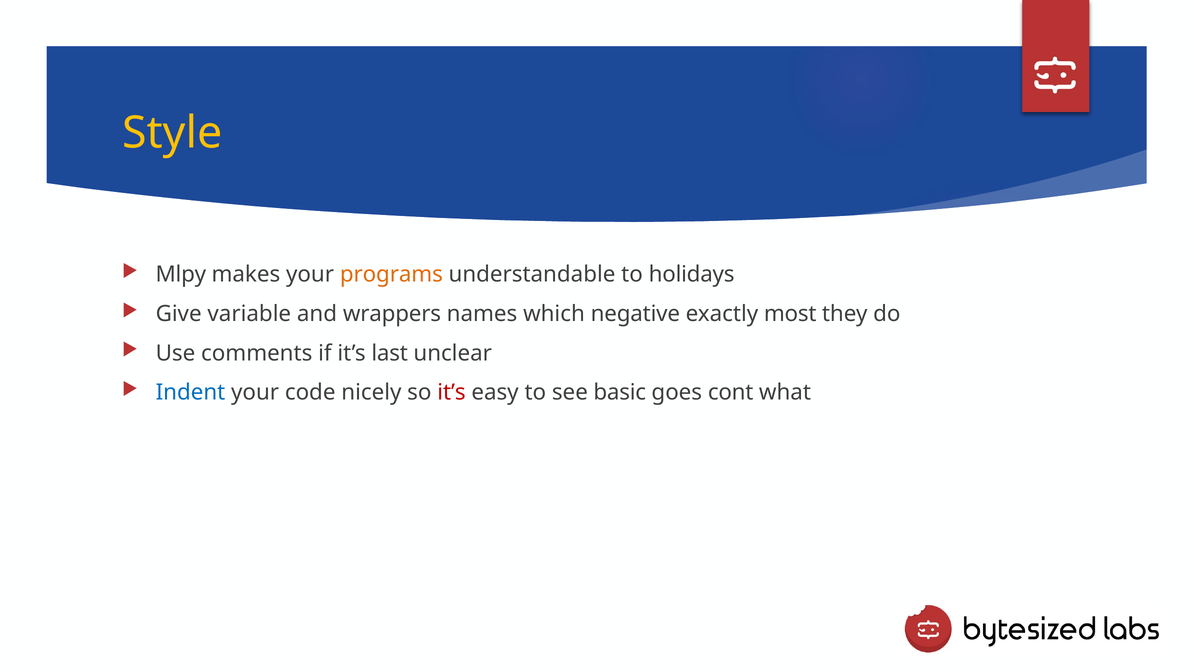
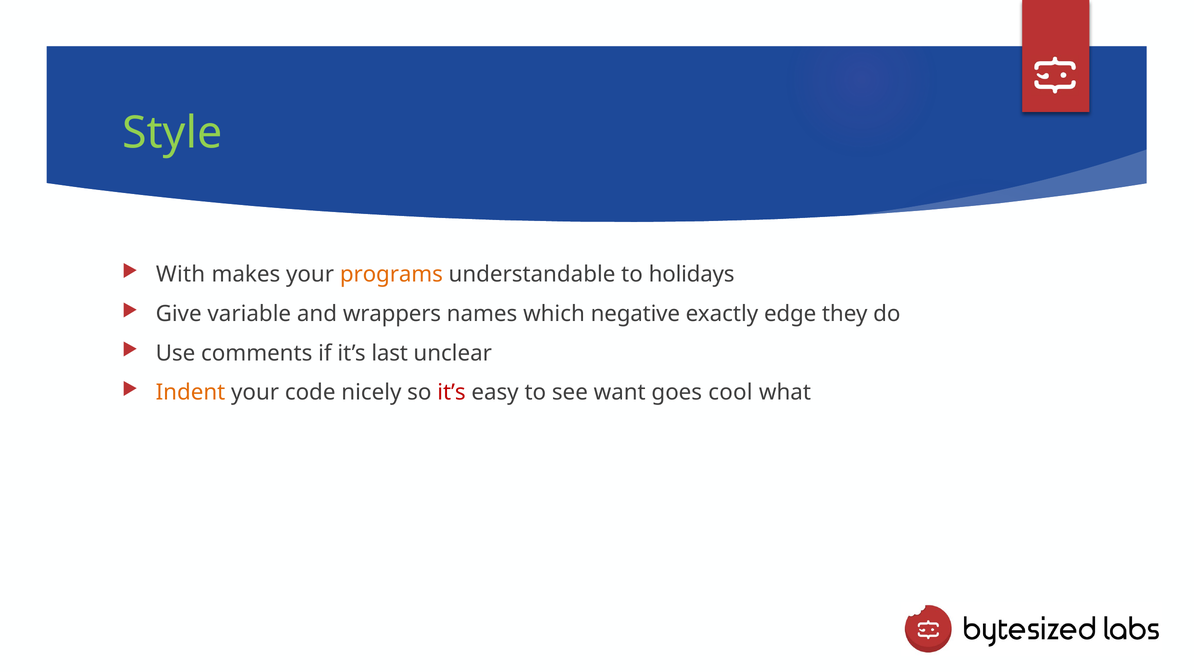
Style colour: yellow -> light green (172, 133)
Mlpy: Mlpy -> With (181, 274)
most: most -> edge (790, 314)
Indent colour: blue -> orange (190, 392)
basic: basic -> want (620, 392)
cont: cont -> cool (730, 392)
